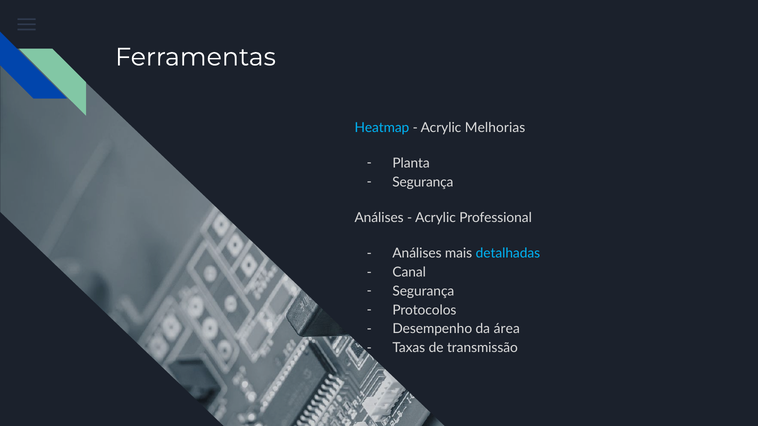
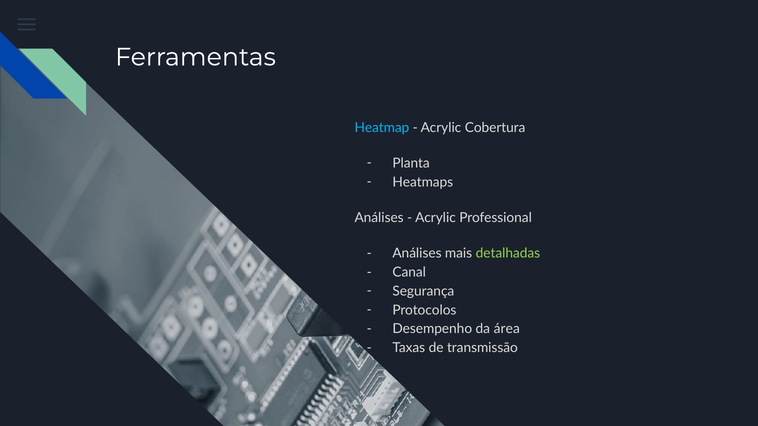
Melhorias: Melhorias -> Cobertura (495, 128)
Segurança: Segurança -> Heatmaps (423, 182)
detalhadas colour: light blue -> light green (508, 254)
